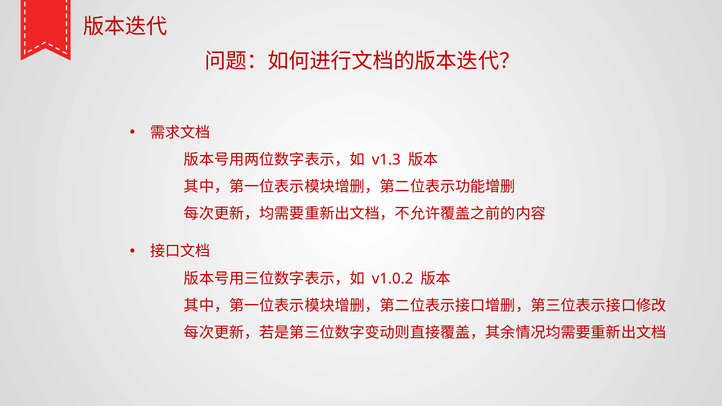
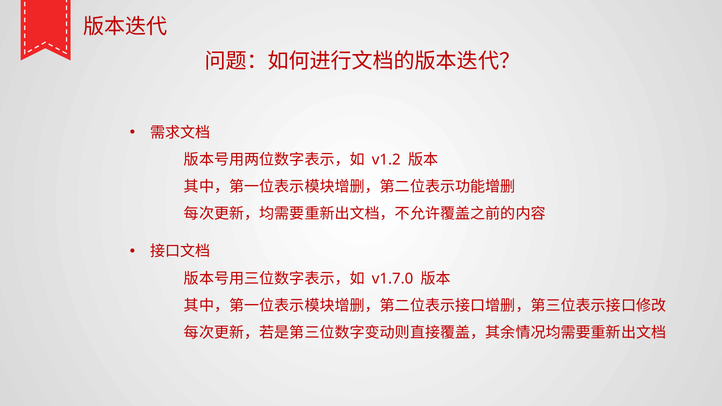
v1.3: v1.3 -> v1.2 (386, 160)
v1.0.2: v1.0.2 -> v1.7.0 (393, 279)
